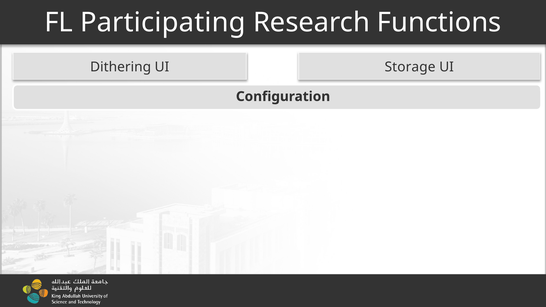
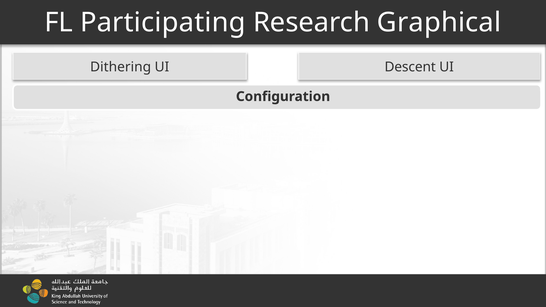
Functions: Functions -> Graphical (439, 22)
Storage: Storage -> Descent (410, 67)
